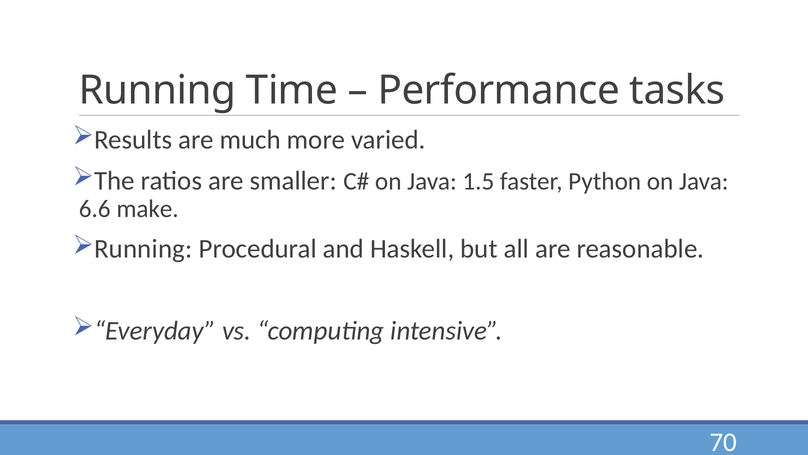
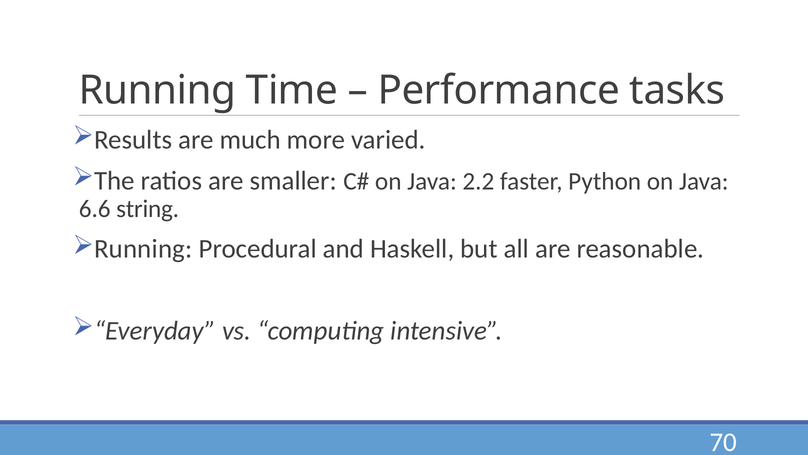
1.5: 1.5 -> 2.2 (478, 181)
make: make -> string (148, 209)
